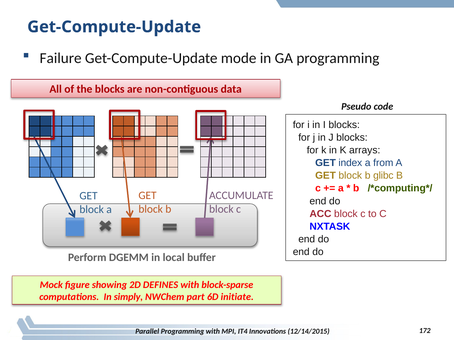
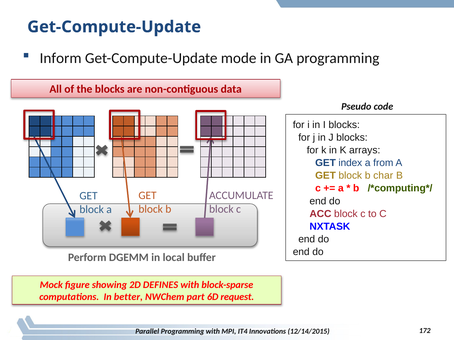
Failure: Failure -> Inform (61, 58)
glibc: glibc -> char (383, 176)
simply: simply -> better (128, 297)
initiate: initiate -> request (237, 297)
